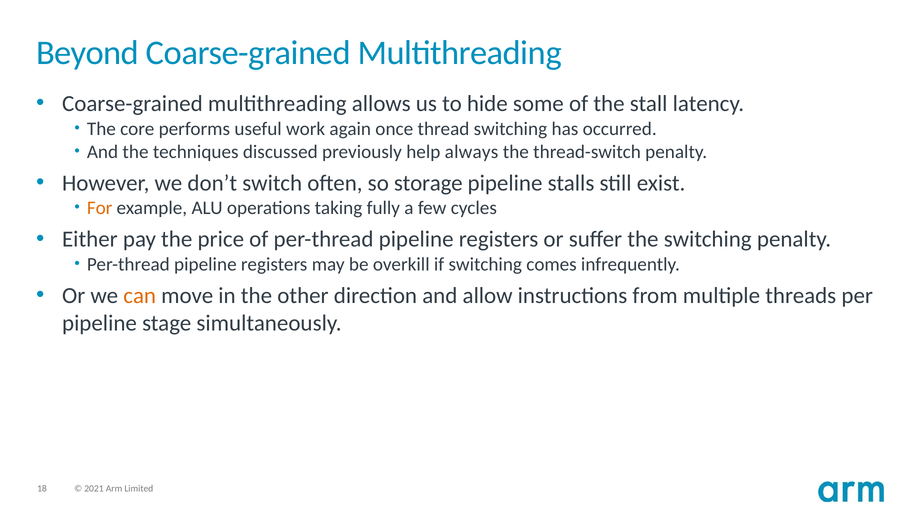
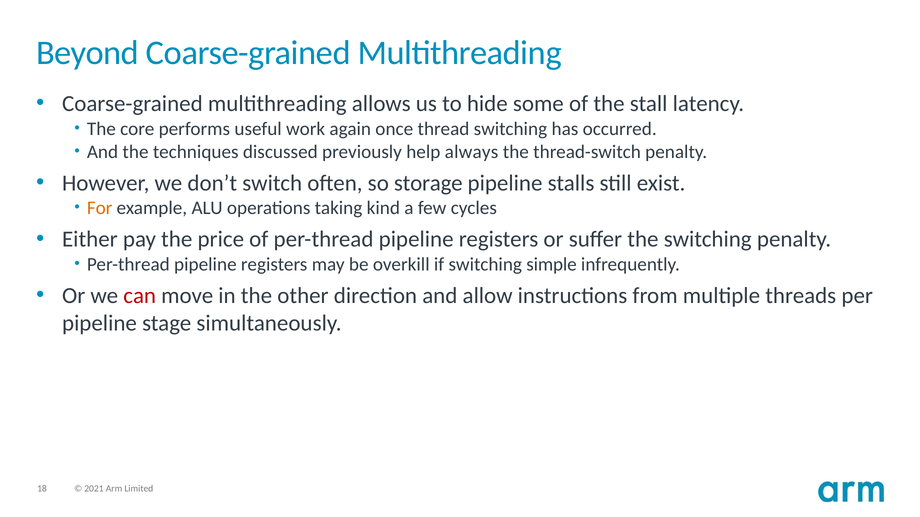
fully: fully -> kind (383, 208)
comes: comes -> simple (552, 265)
can colour: orange -> red (140, 296)
